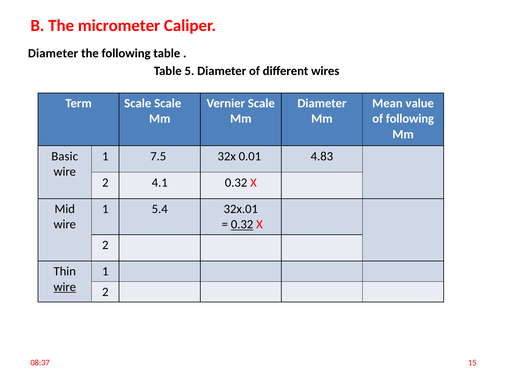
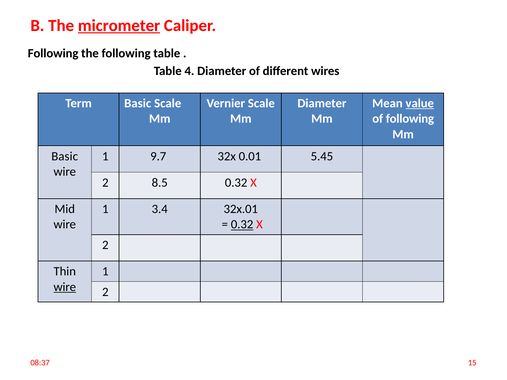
micrometer underline: none -> present (119, 26)
Diameter: Diameter -> Following (53, 53)
5: 5 -> 4 (189, 71)
Term Scale: Scale -> Basic (138, 103)
value underline: none -> present (420, 103)
7.5: 7.5 -> 9.7 (158, 156)
4.83: 4.83 -> 5.45 (322, 156)
4.1: 4.1 -> 8.5 (160, 183)
5.4: 5.4 -> 3.4 (160, 209)
